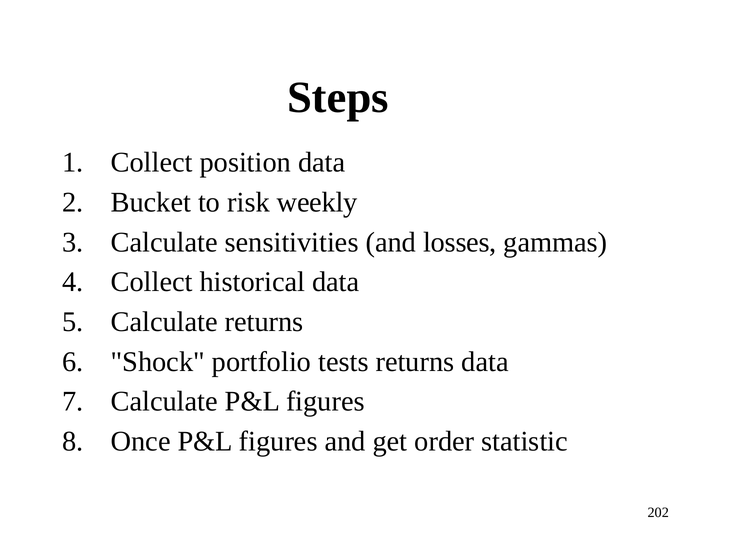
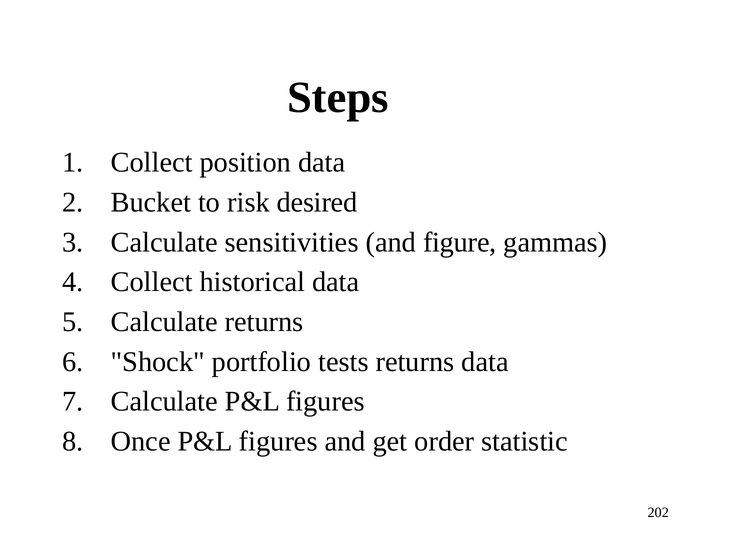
weekly: weekly -> desired (317, 203)
losses: losses -> figure (460, 242)
